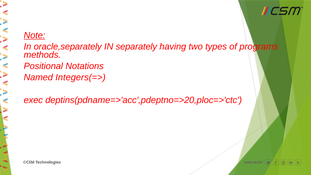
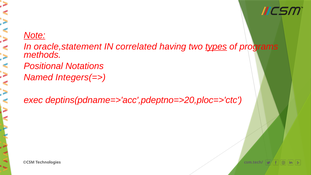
oracle,separately: oracle,separately -> oracle,statement (68, 47)
separately: separately -> correlated (136, 47)
types underline: none -> present (216, 47)
